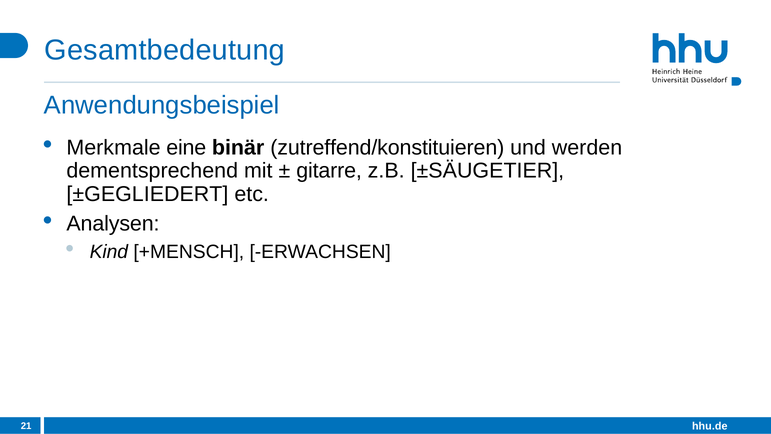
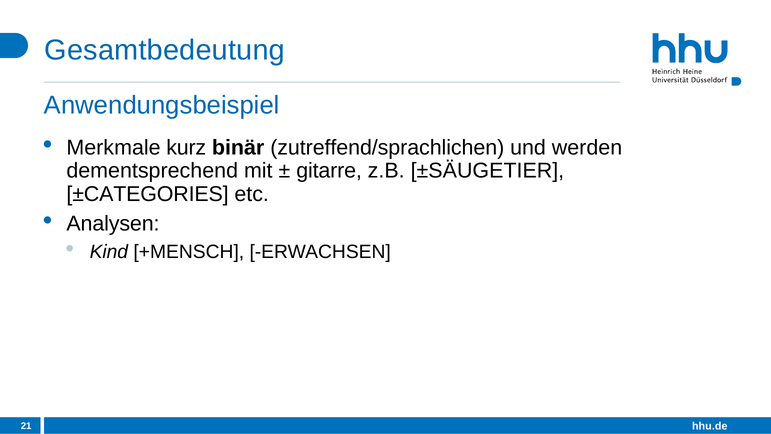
eine: eine -> kurz (186, 148)
zutreffend/konstituieren: zutreffend/konstituieren -> zutreffend/sprachlichen (387, 148)
±GEGLIEDERT: ±GEGLIEDERT -> ±CATEGORIES (148, 194)
